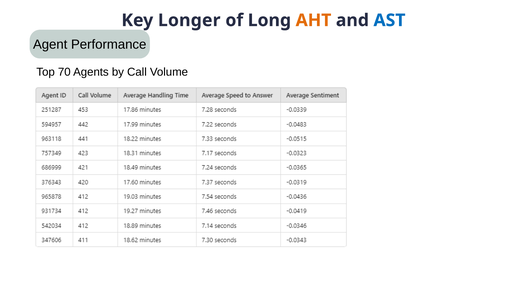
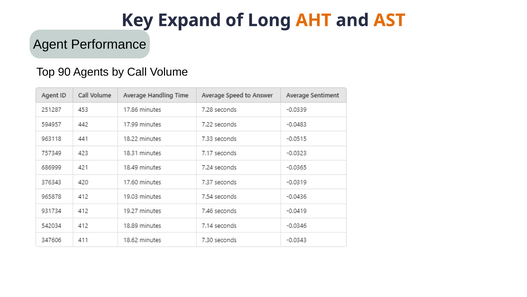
Longer: Longer -> Expand (189, 20)
AST colour: blue -> orange (389, 20)
70: 70 -> 90 (64, 72)
